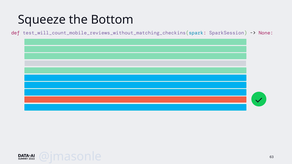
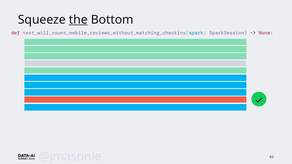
the underline: none -> present (78, 20)
